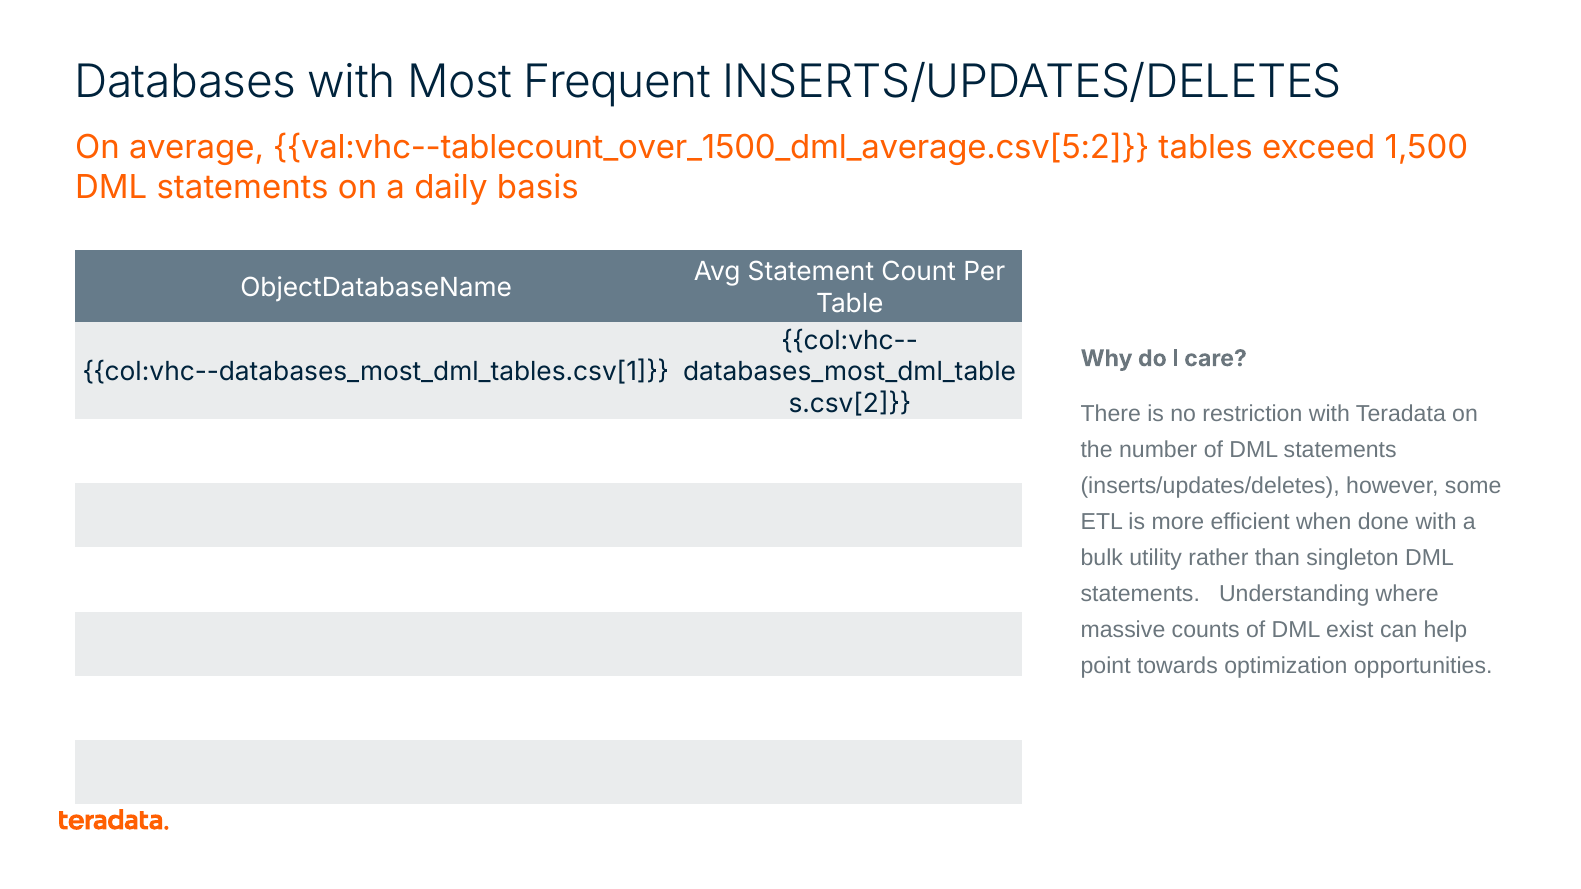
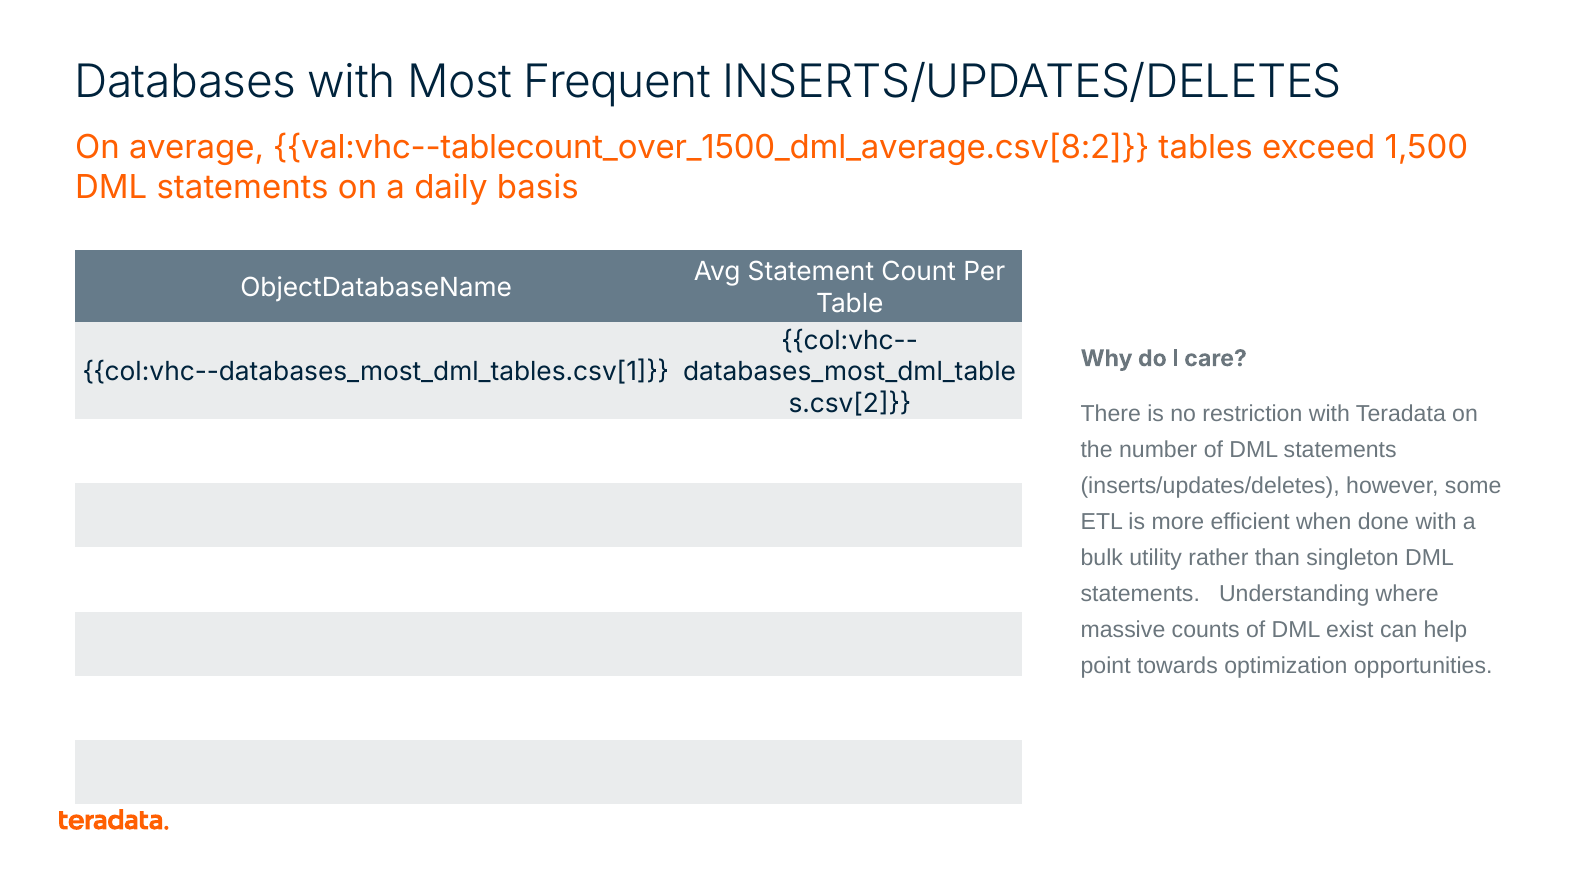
val:vhc--tablecount_over_1500_dml_average.csv[5:2: val:vhc--tablecount_over_1500_dml_average.csv[5:2 -> val:vhc--tablecount_over_1500_dml_average.csv[8:2 (711, 148)
